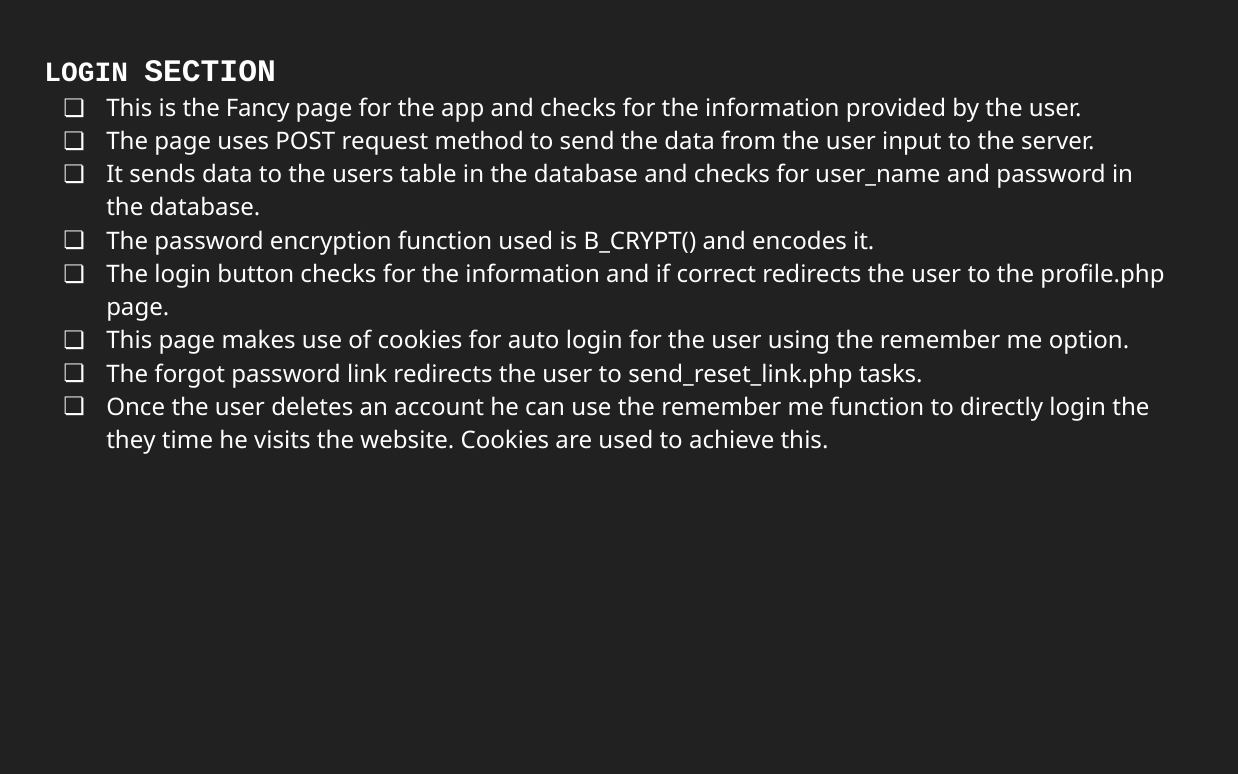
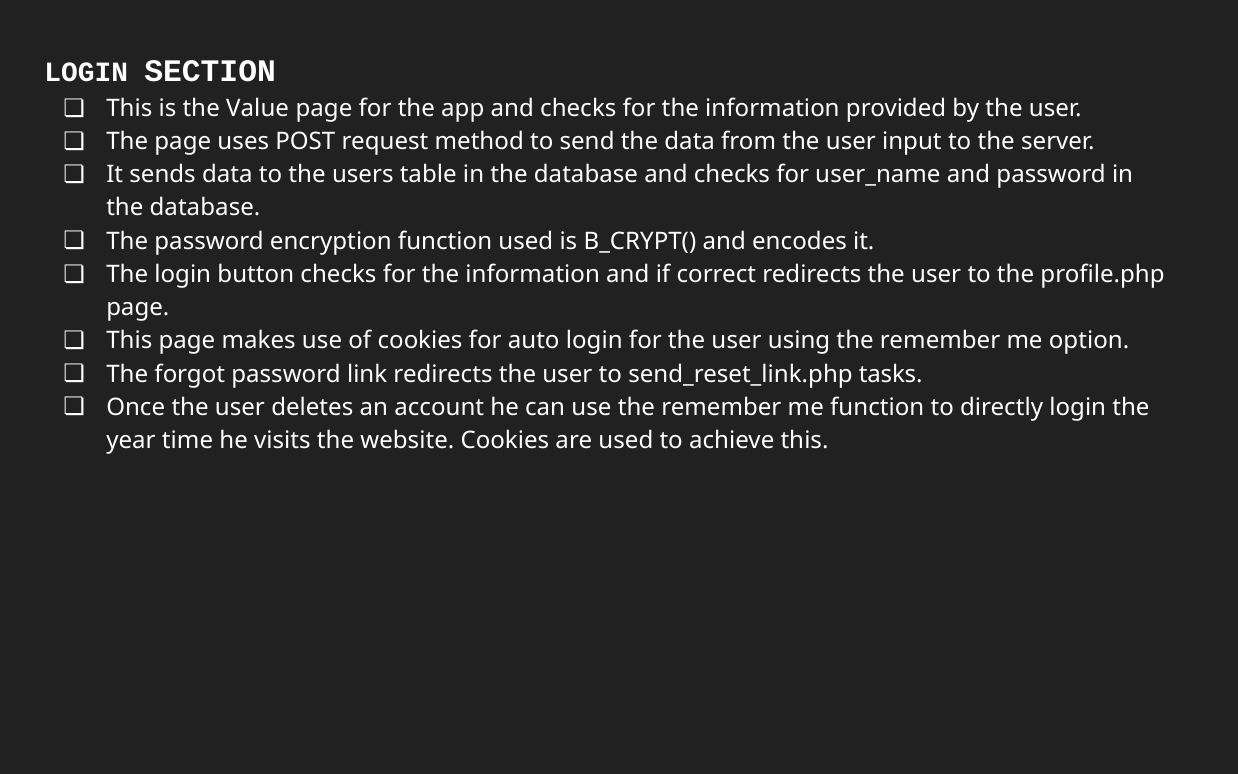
Fancy: Fancy -> Value (258, 108)
they: they -> year (131, 440)
